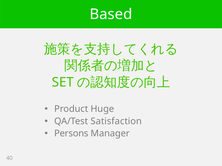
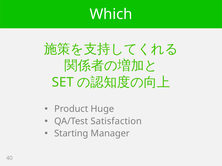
Based: Based -> Which (111, 14)
Persons: Persons -> Starting (71, 134)
